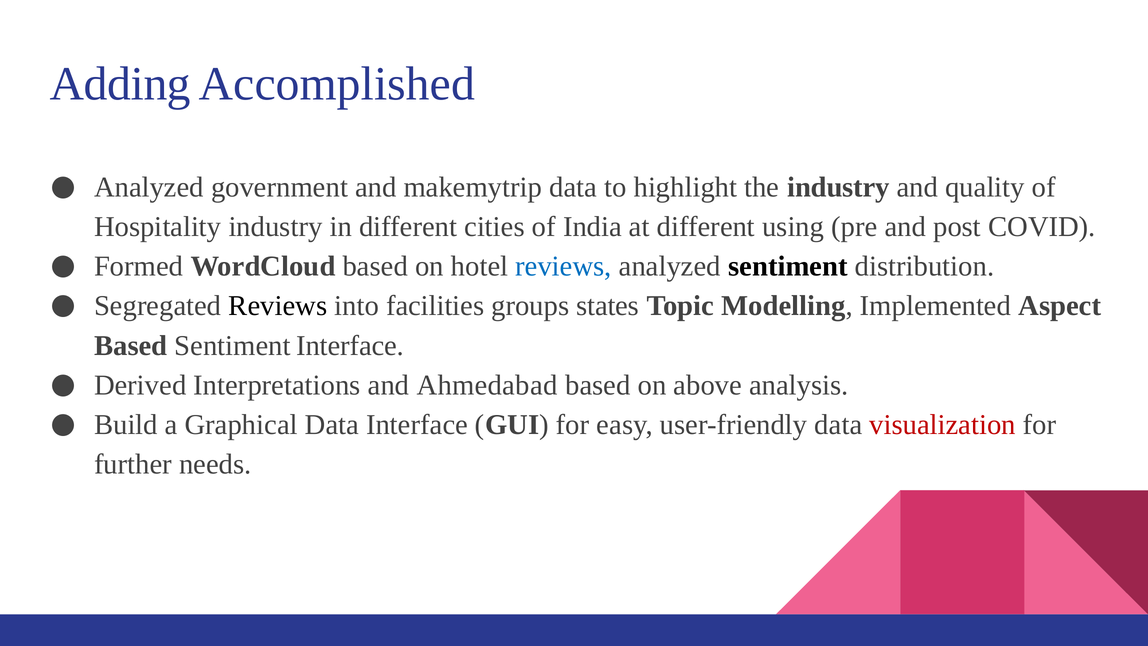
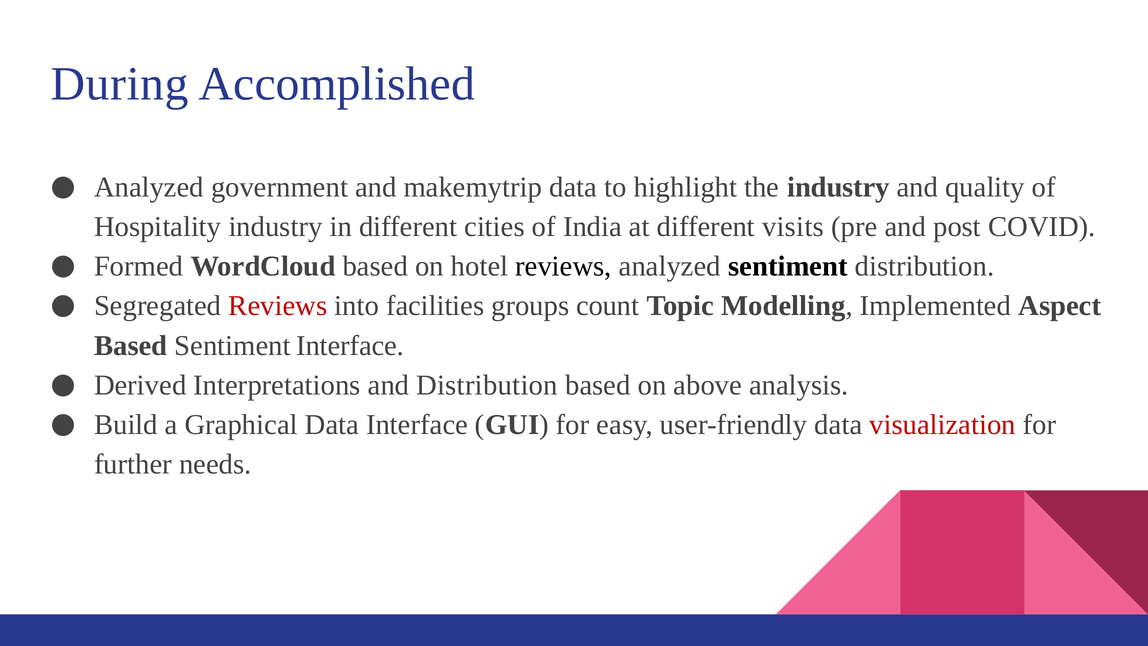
Adding: Adding -> During (120, 84)
using: using -> visits (793, 227)
reviews colour: blue -> black (564, 266)
Reviews colour: black -> red (278, 306)
states: states -> count (608, 306)
and Ahmedabad: Ahmedabad -> Distribution (487, 385)
